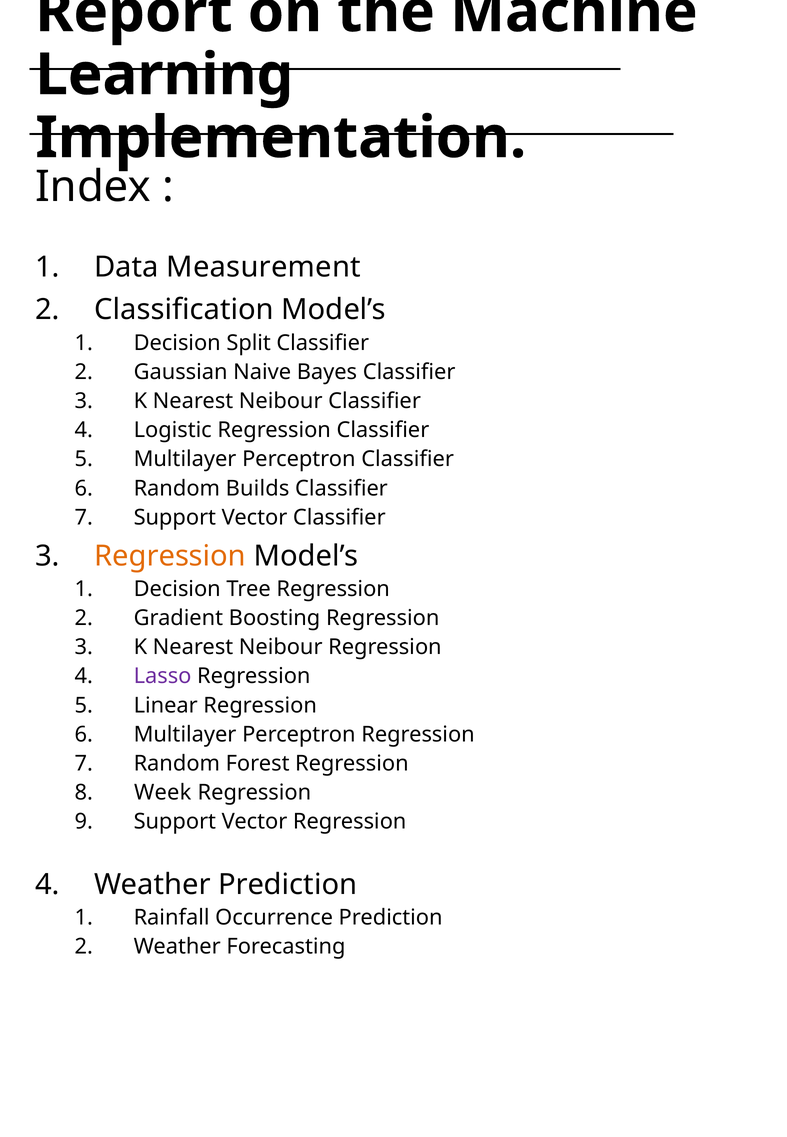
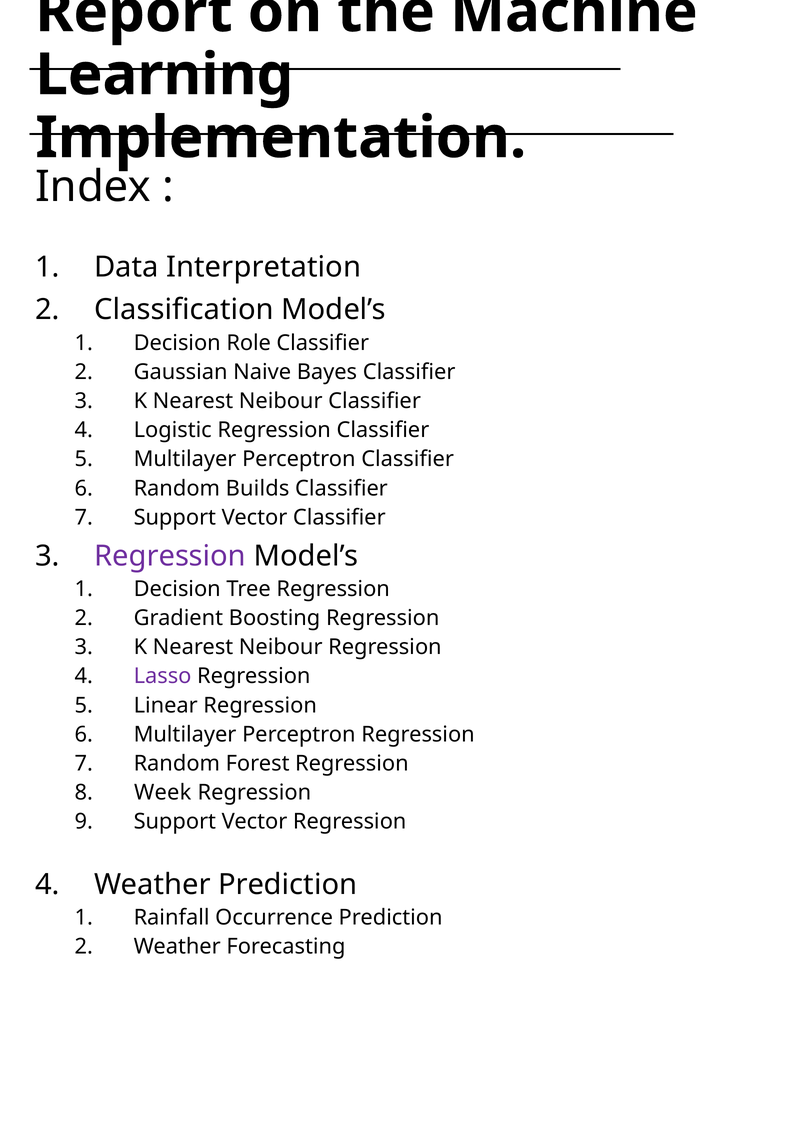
Measurement: Measurement -> Interpretation (264, 267)
Split: Split -> Role (249, 343)
Regression colour: orange -> purple (170, 556)
